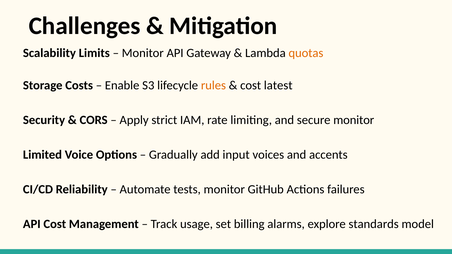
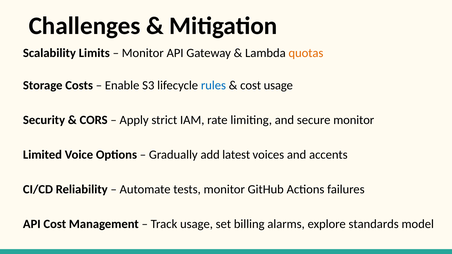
rules colour: orange -> blue (213, 85)
cost latest: latest -> usage (278, 85)
input: input -> latest (236, 155)
